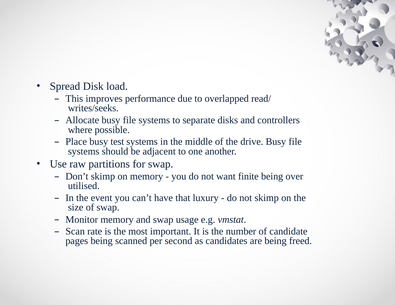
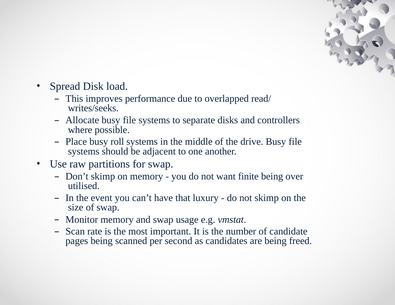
test: test -> roll (117, 142)
